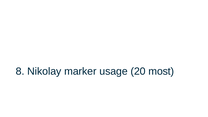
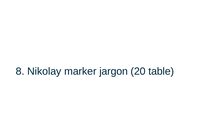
usage: usage -> jargon (114, 71)
most: most -> table (161, 71)
